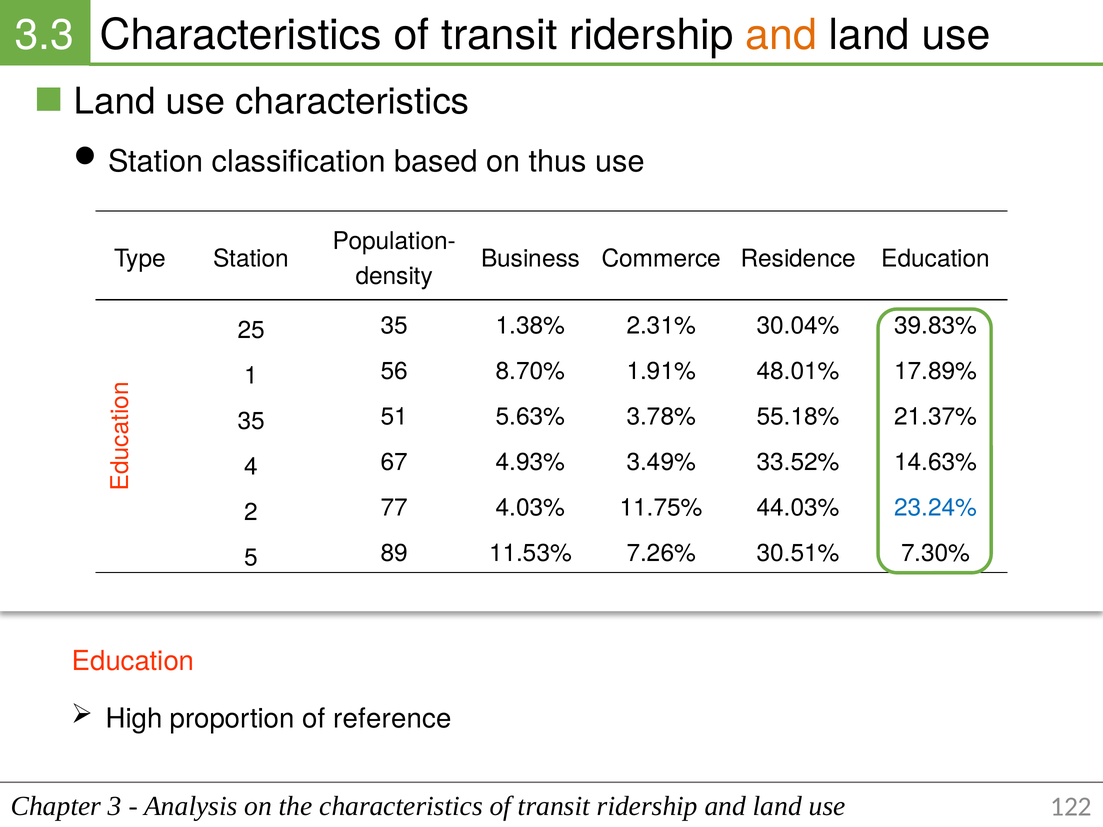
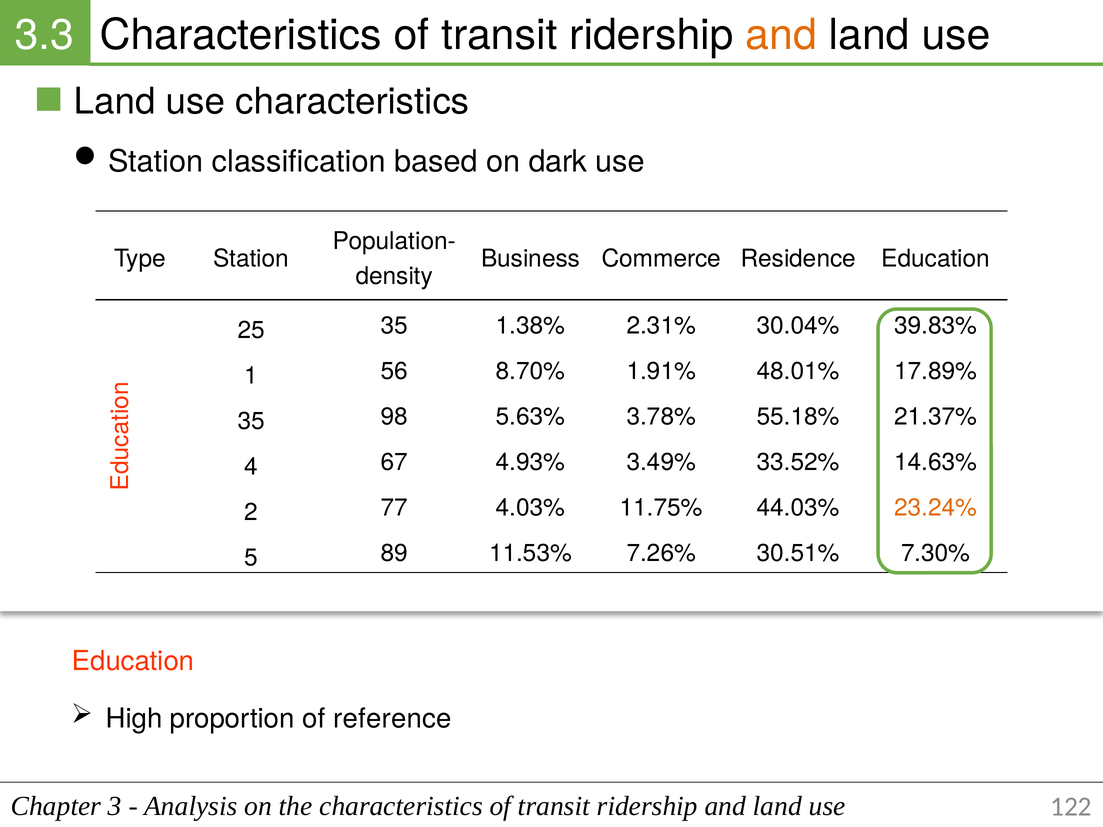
thus: thus -> dark (558, 161)
51: 51 -> 98 (394, 417)
23.24% colour: blue -> orange (936, 508)
